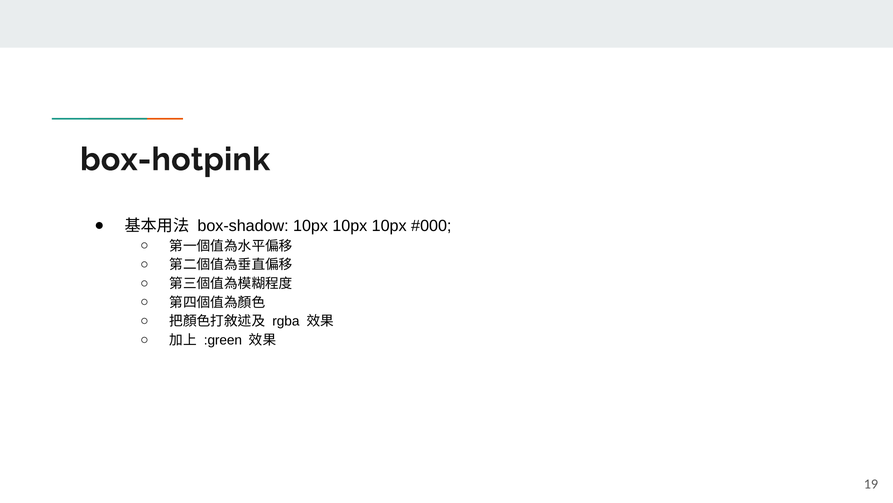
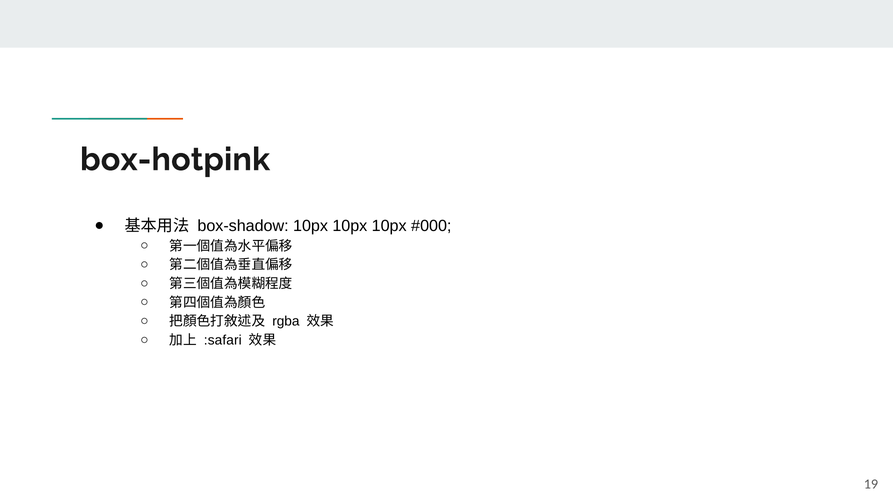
:green: :green -> :safari (223, 340)
